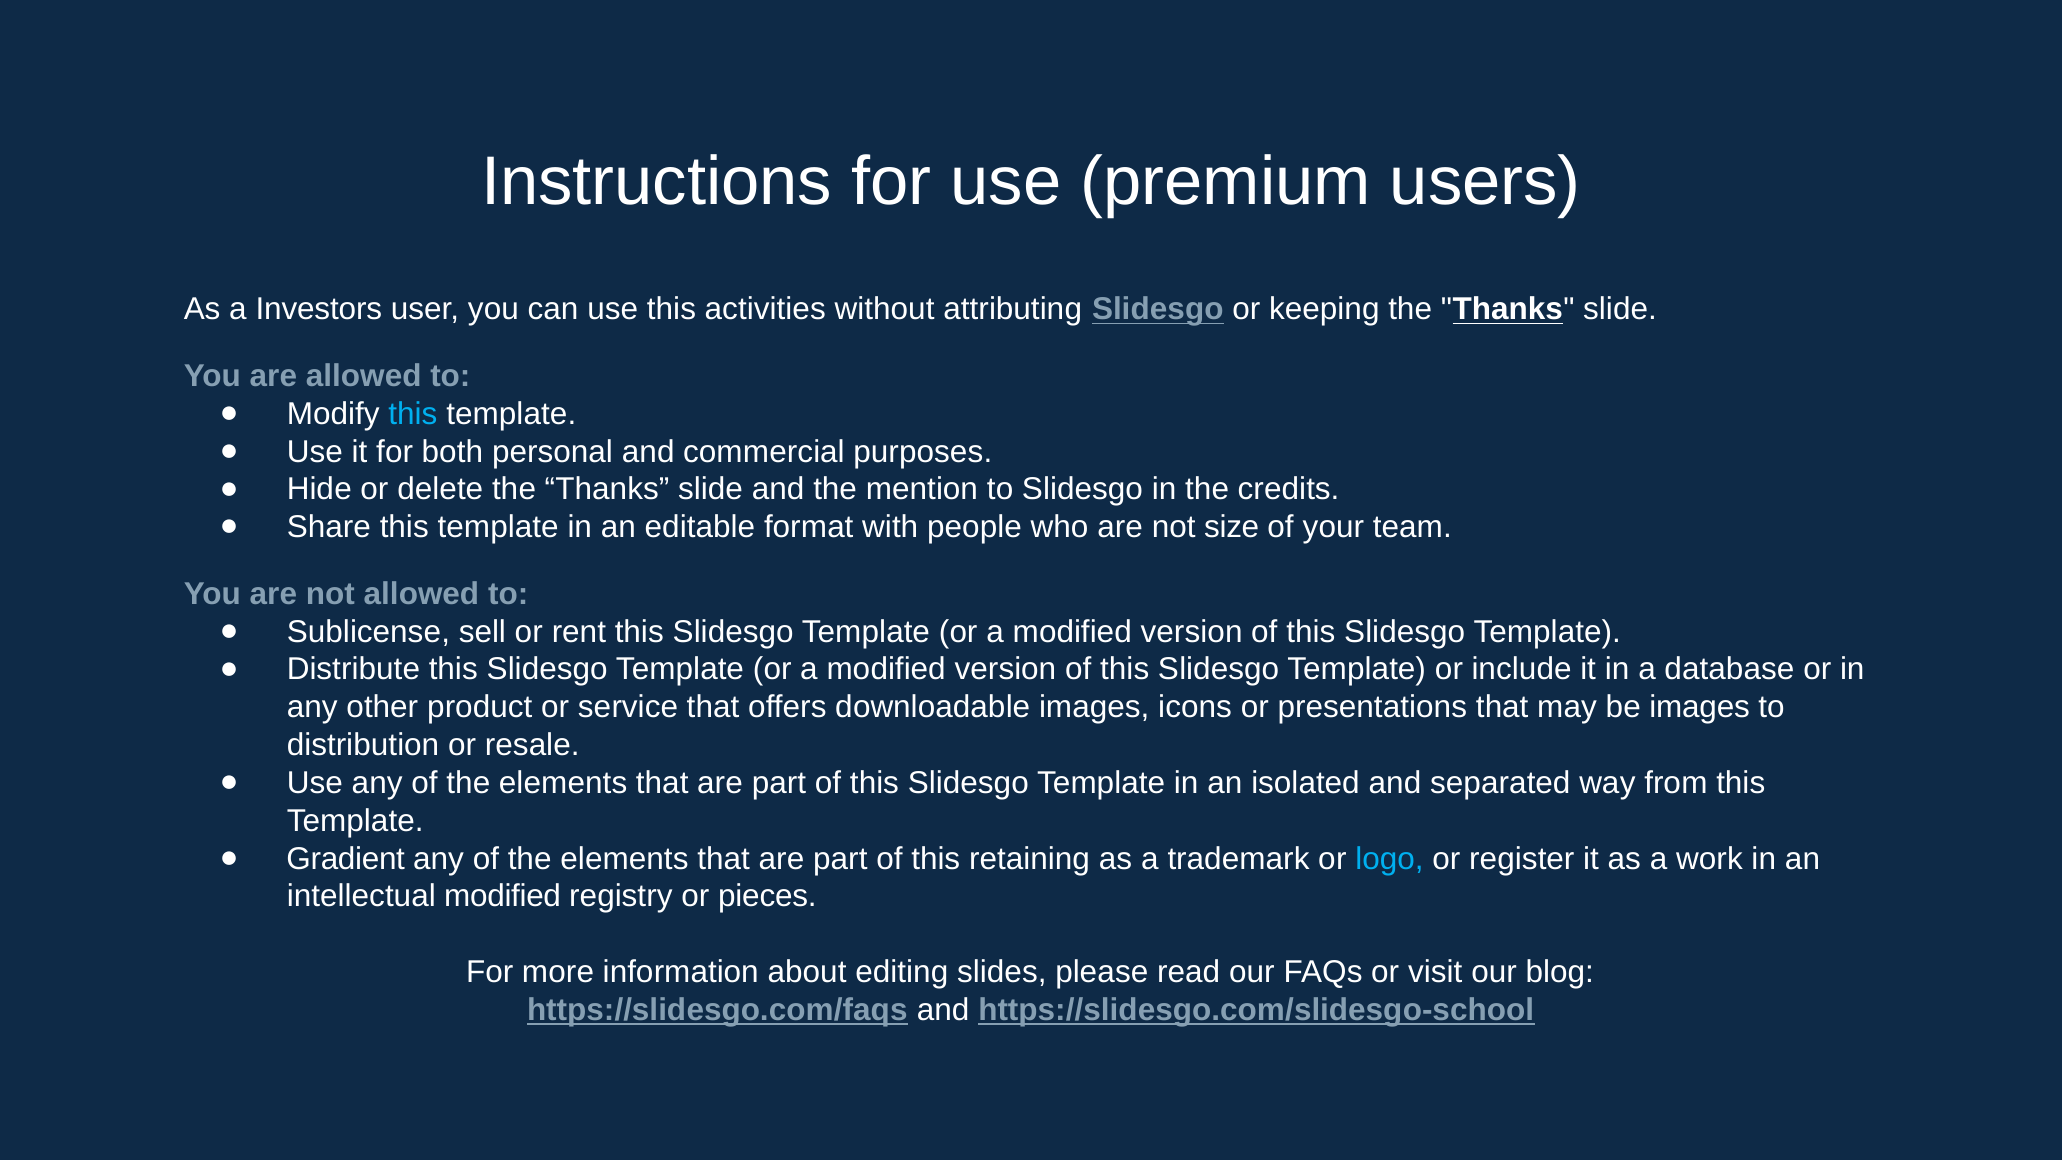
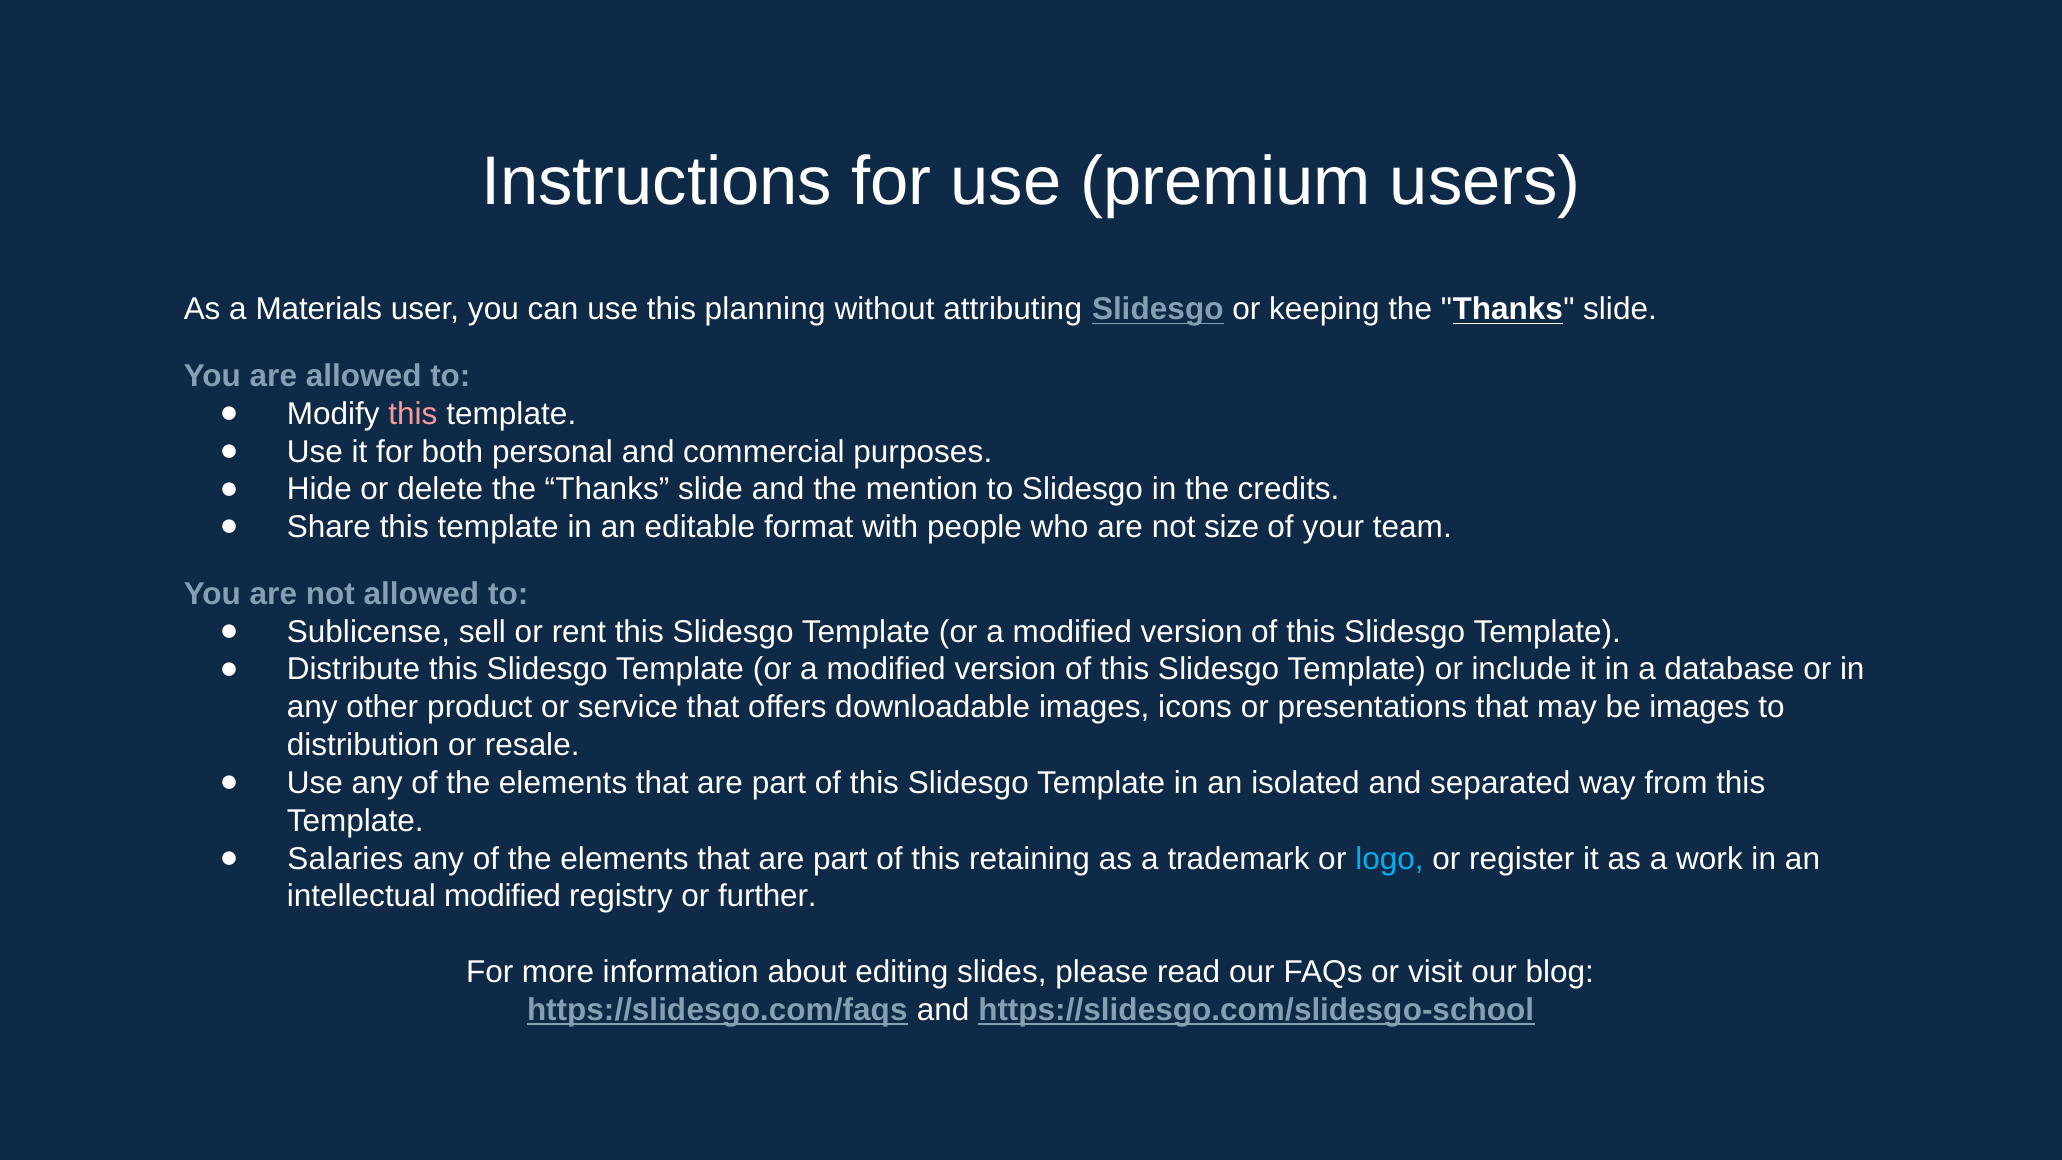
Investors: Investors -> Materials (319, 310)
activities: activities -> planning (765, 310)
this colour: light blue -> pink (413, 414)
Gradient: Gradient -> Salaries (345, 859)
pieces: pieces -> further (767, 896)
